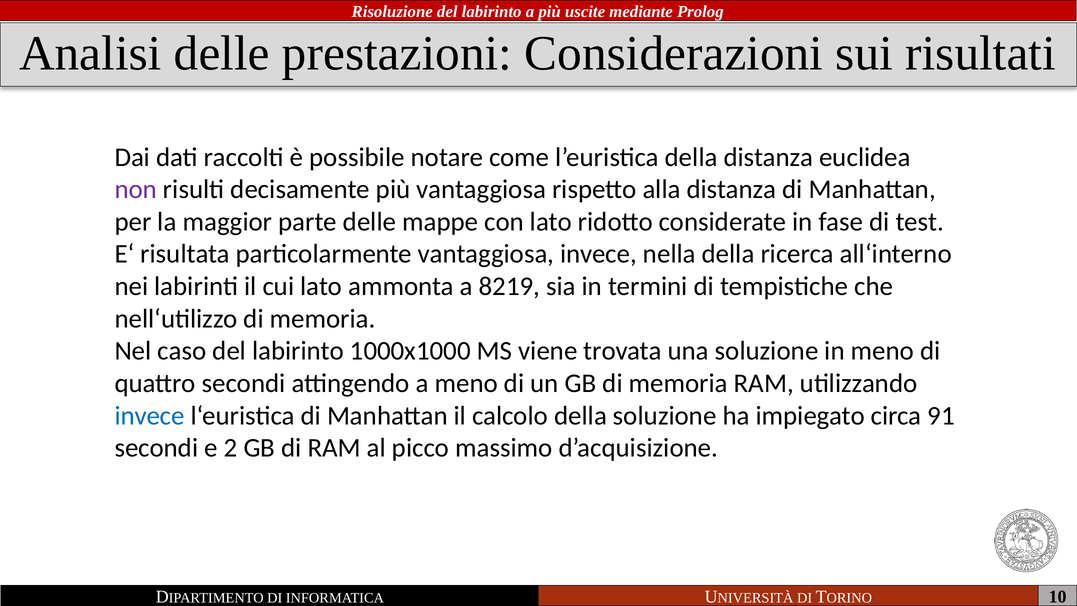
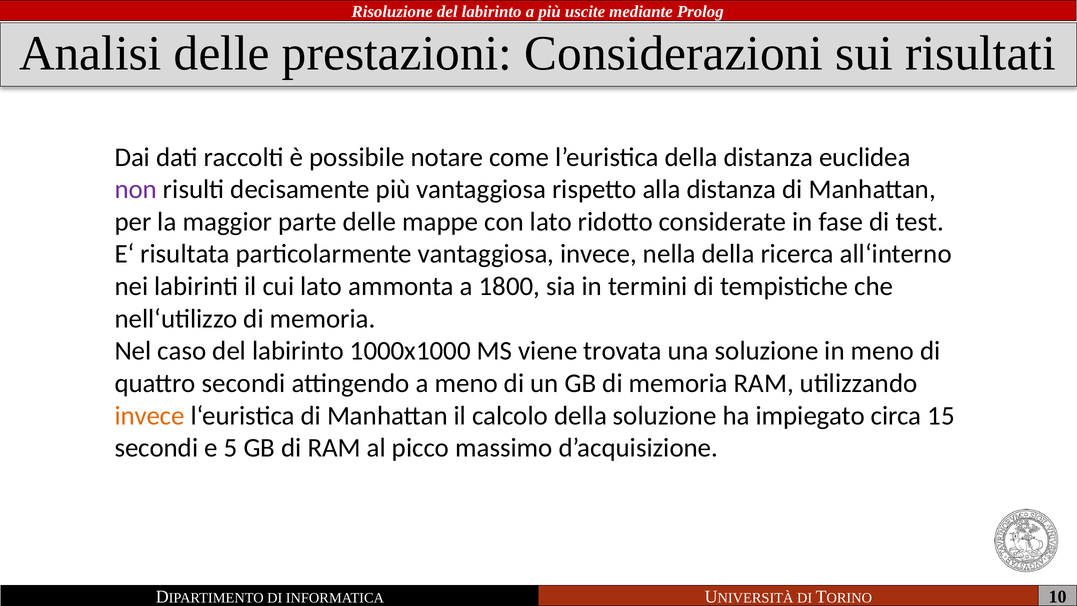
8219: 8219 -> 1800 (509, 286)
invece colour: blue -> orange (150, 416)
91: 91 -> 15 (941, 416)
2: 2 -> 5 (231, 448)
